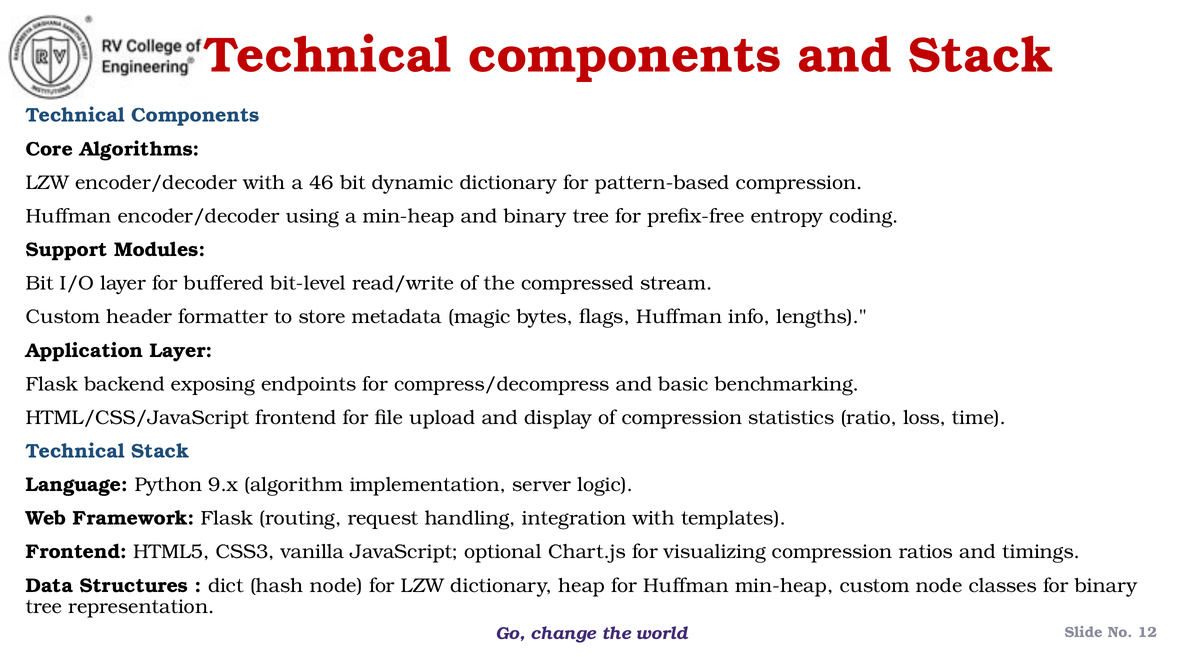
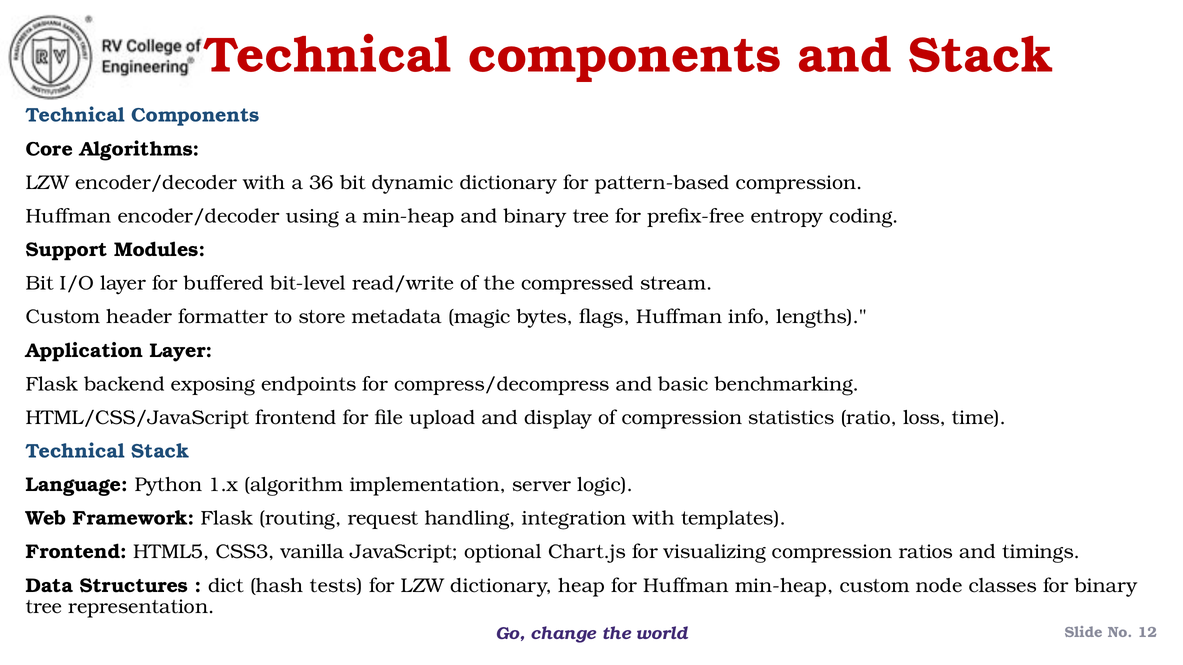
46: 46 -> 36 (321, 183)
9.x: 9.x -> 1.x (223, 485)
hash node: node -> tests (336, 586)
